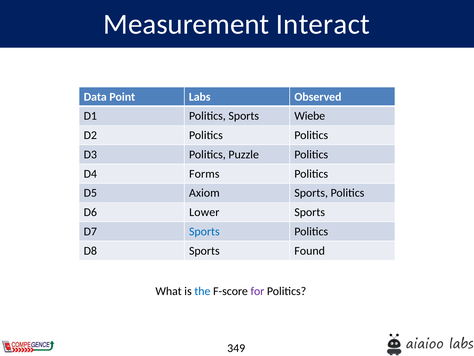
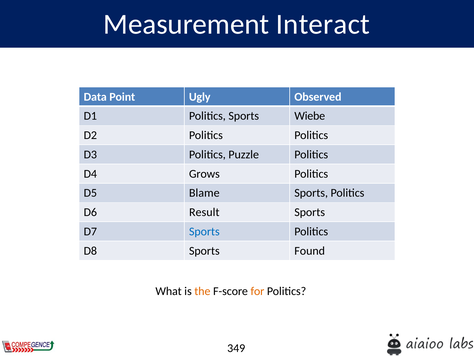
Labs: Labs -> Ugly (200, 97)
Forms: Forms -> Grows (204, 174)
Axiom: Axiom -> Blame (204, 193)
Lower: Lower -> Result (204, 212)
the colour: blue -> orange (202, 291)
for colour: purple -> orange (257, 291)
